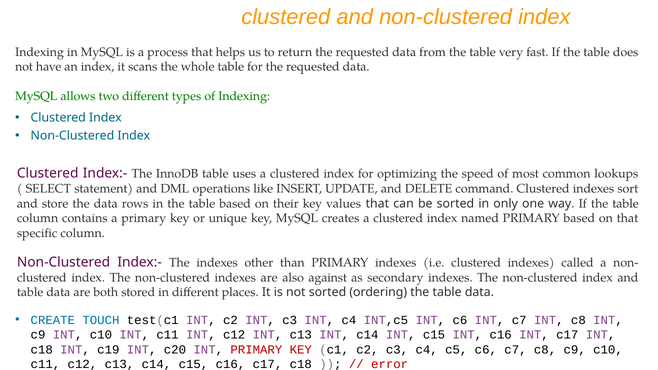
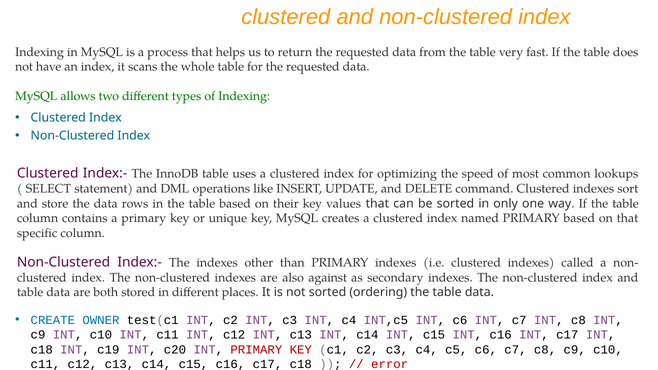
TOUCH: TOUCH -> OWNER (101, 320)
